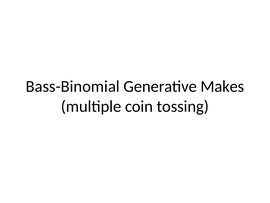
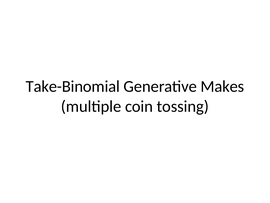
Bass-Binomial: Bass-Binomial -> Take-Binomial (73, 86)
